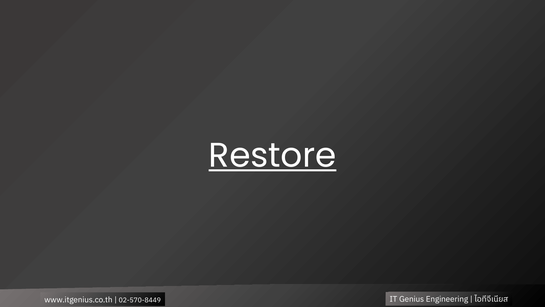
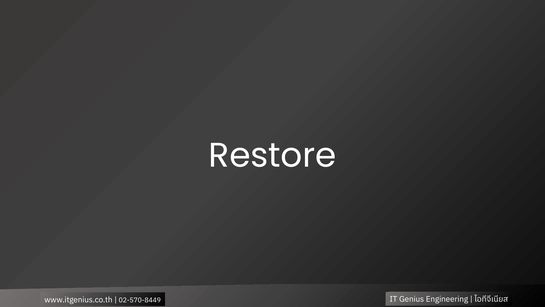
Restore underline: present -> none (272, 155)
